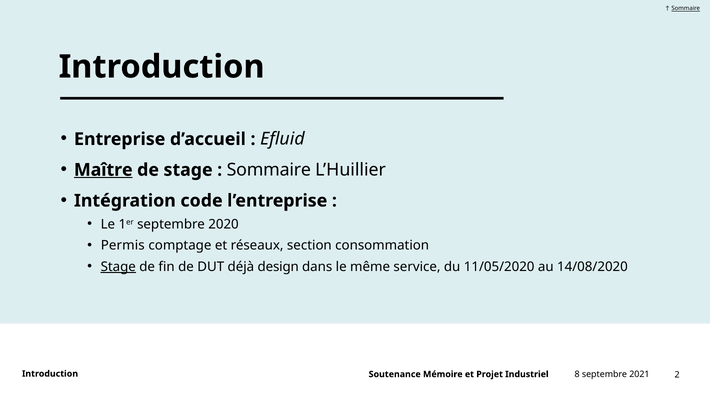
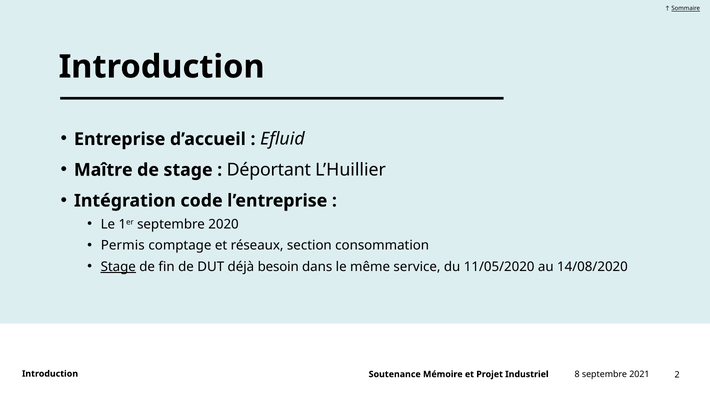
Maître underline: present -> none (103, 170)
Sommaire: Sommaire -> Déportant (269, 170)
design: design -> besoin (278, 267)
